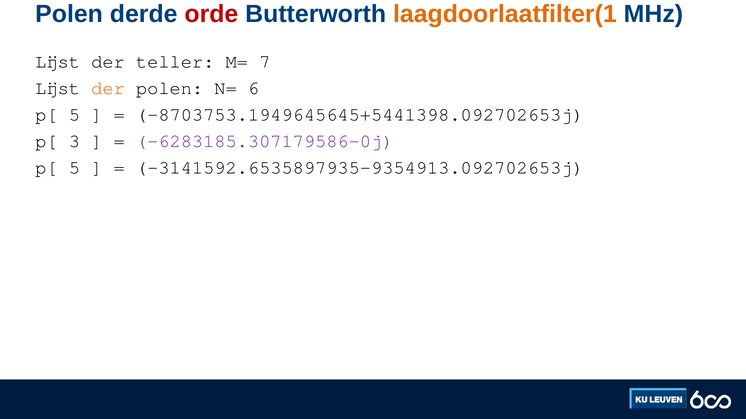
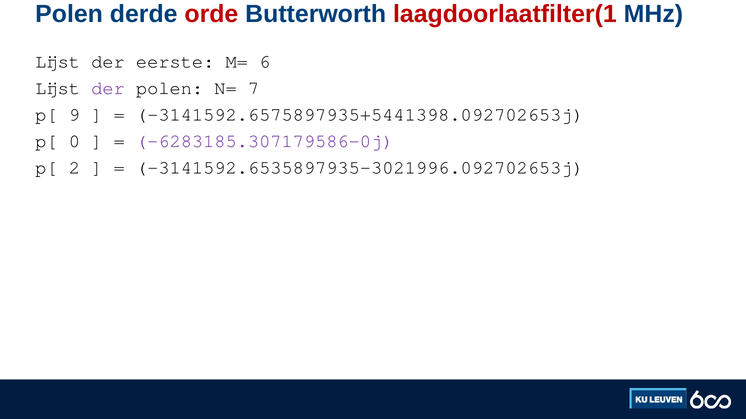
laagdoorlaatfilter(1 colour: orange -> red (505, 14)
teller: teller -> eerste (175, 62)
7: 7 -> 6 (265, 62)
der colour: orange -> purple (108, 88)
6: 6 -> 7 (254, 88)
5: 5 -> 9 (74, 115)
-8703753.1949645645+5441398.092702653j: -8703753.1949645645+5441398.092702653j -> -3141592.6575897935+5441398.092702653j (360, 115)
3: 3 -> 0 (74, 141)
5: 5 -> 2 (74, 168)
-3141592.6535897935-9354913.092702653j: -3141592.6535897935-9354913.092702653j -> -3141592.6535897935-3021996.092702653j (360, 168)
